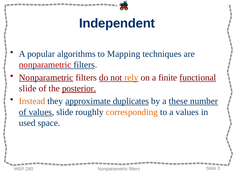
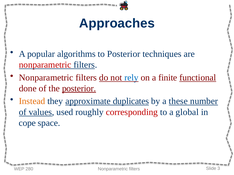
Independent: Independent -> Approaches (117, 23)
to Mapping: Mapping -> Posterior (124, 54)
Nonparametric underline: present -> none (46, 78)
rely colour: orange -> blue (131, 78)
slide: slide -> done (28, 89)
values slide: slide -> used (65, 112)
corresponding colour: orange -> red (132, 112)
a values: values -> global (187, 112)
used: used -> cope (27, 123)
